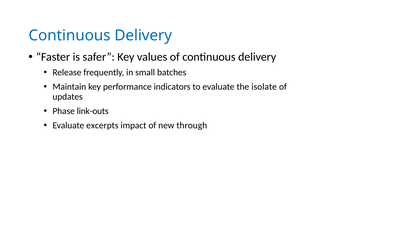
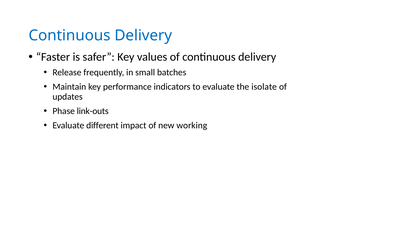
excerpts: excerpts -> different (102, 125)
through: through -> working (192, 125)
